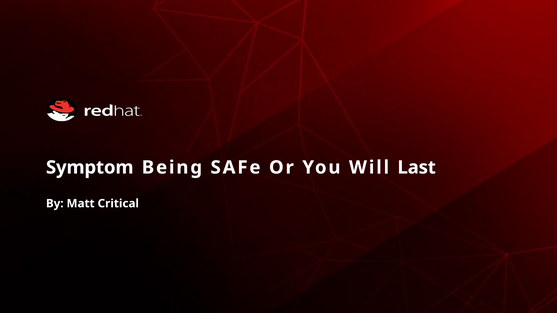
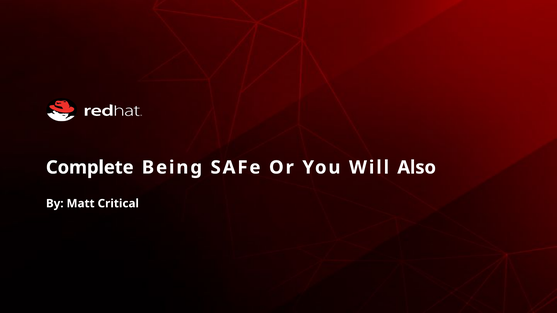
Symptom: Symptom -> Complete (90, 168)
Last: Last -> Also (417, 168)
